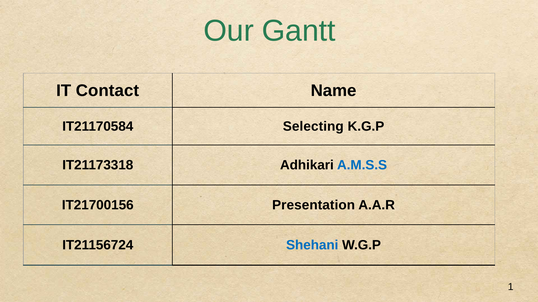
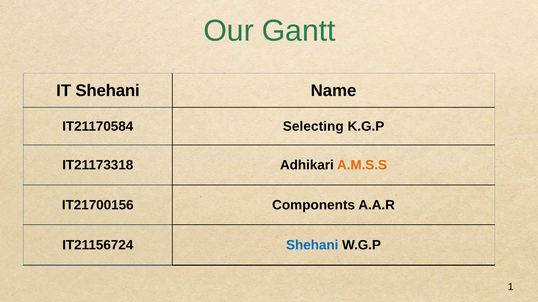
IT Contact: Contact -> Shehani (108, 91)
A.M.S.S colour: blue -> orange (362, 165)
Presentation: Presentation -> Components (314, 205)
